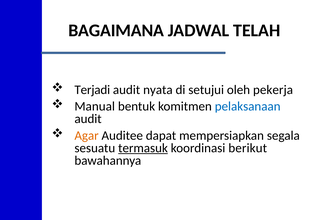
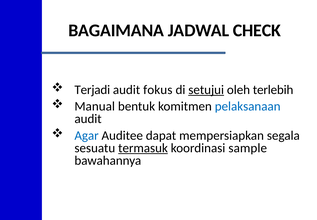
TELAH: TELAH -> CHECK (257, 30)
nyata: nyata -> fokus (158, 90)
setujui underline: none -> present (206, 90)
pekerja: pekerja -> terlebih (273, 90)
Agar colour: orange -> blue (87, 135)
berikut: berikut -> sample (248, 148)
